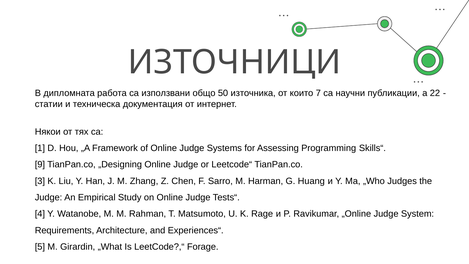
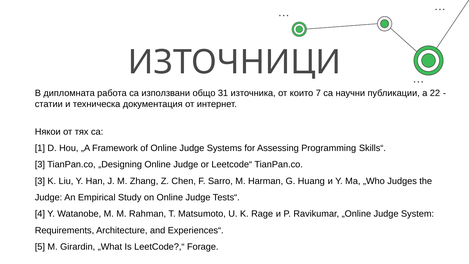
50: 50 -> 31 (223, 93)
9: 9 -> 3 (40, 165)
